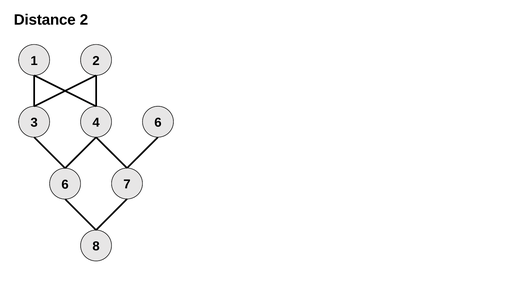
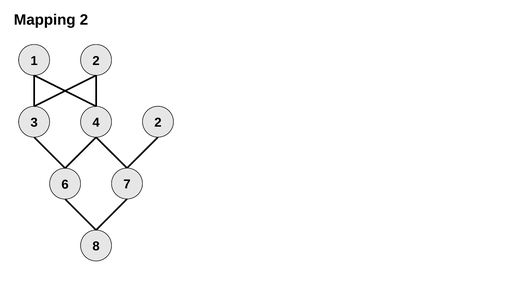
Distance: Distance -> Mapping (45, 20)
4 6: 6 -> 2 (158, 123)
